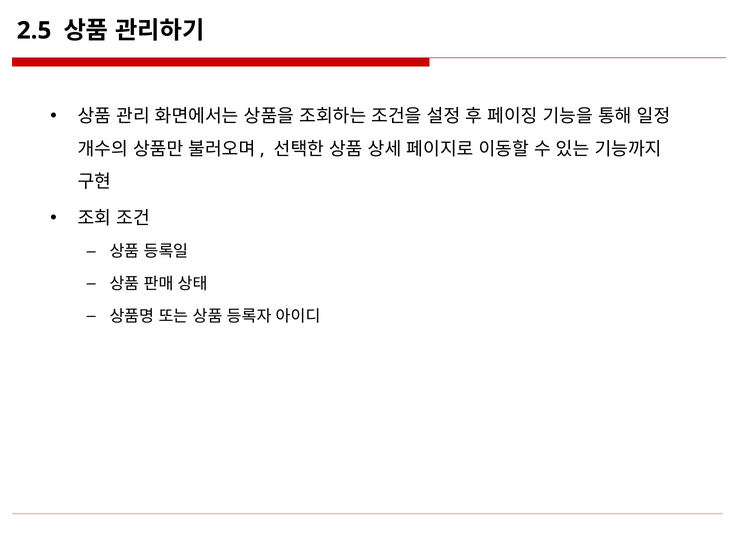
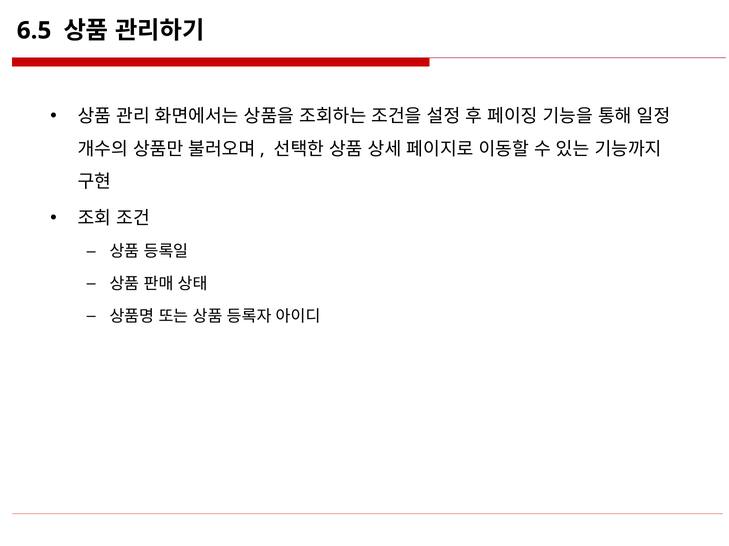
2.5: 2.5 -> 6.5 (34, 31)
